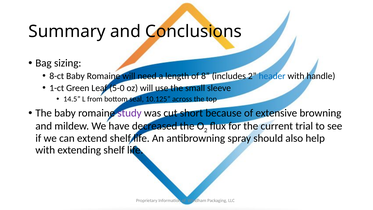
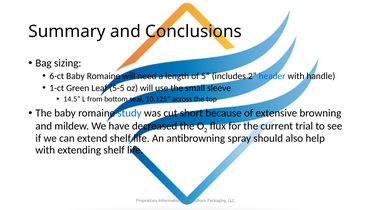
8-ct: 8-ct -> 6-ct (57, 76)
8: 8 -> 5 (205, 76)
5-0: 5-0 -> 5-5 (117, 88)
study colour: purple -> blue (129, 113)
